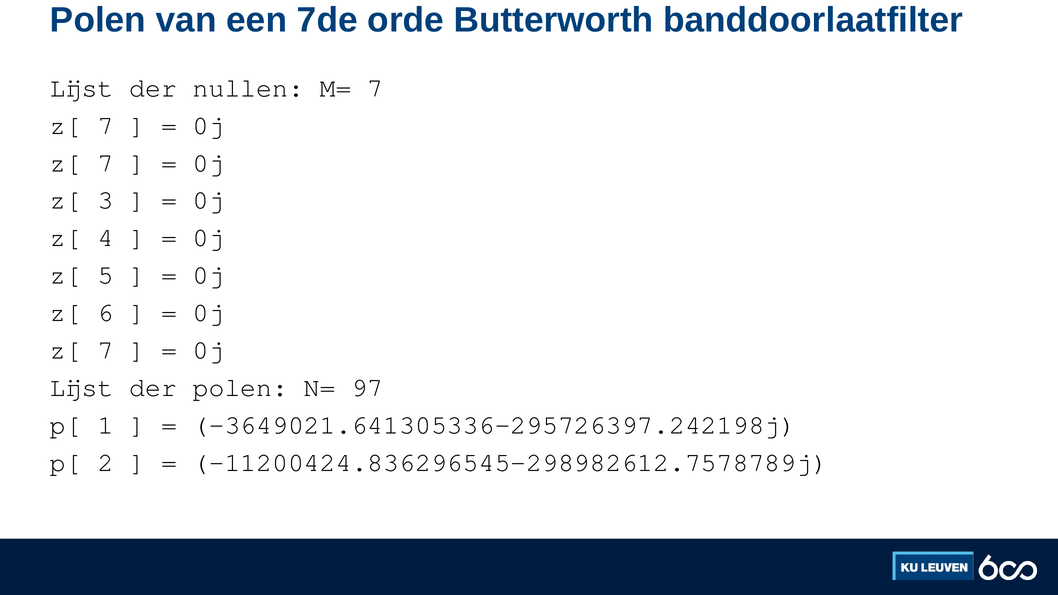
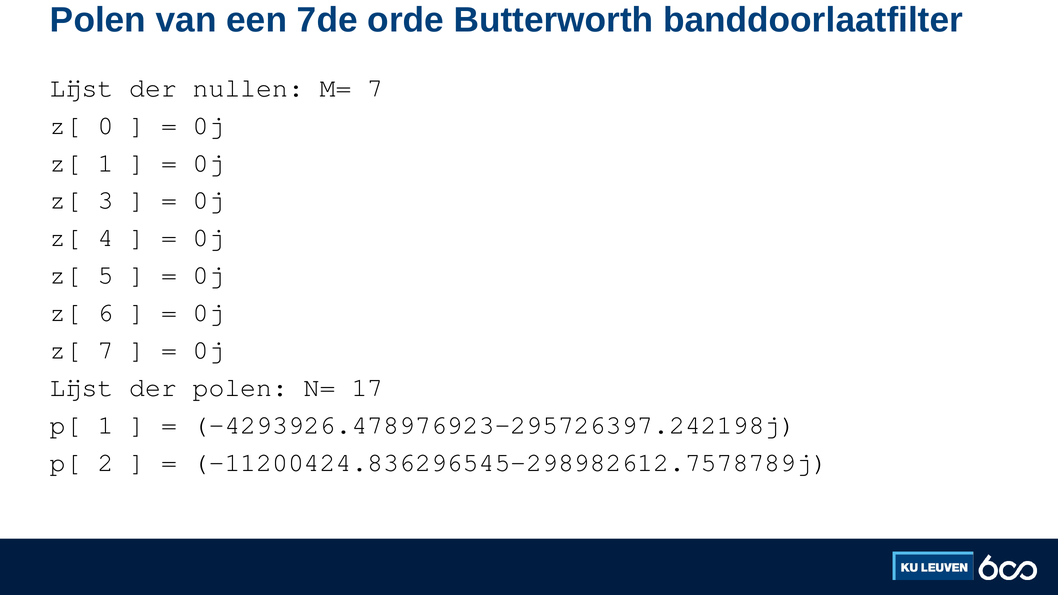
7: 7 -> 0 (106, 125)
7: 7 -> 1 (106, 163)
97: 97 -> 17 (367, 388)
-3649021.641305336-295726397.242198j: -3649021.641305336-295726397.242198j -> -4293926.478976923-295726397.242198j (495, 425)
